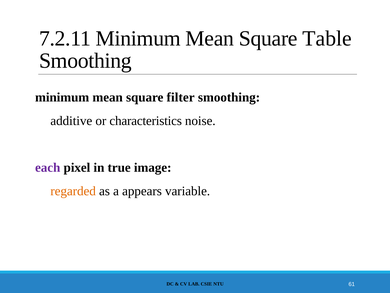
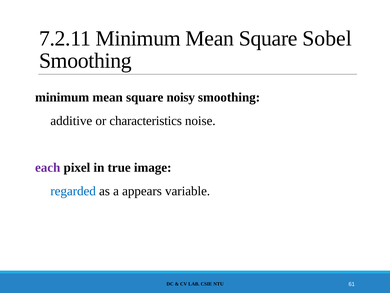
Table: Table -> Sobel (327, 38)
filter: filter -> noisy (181, 97)
regarded colour: orange -> blue (73, 191)
